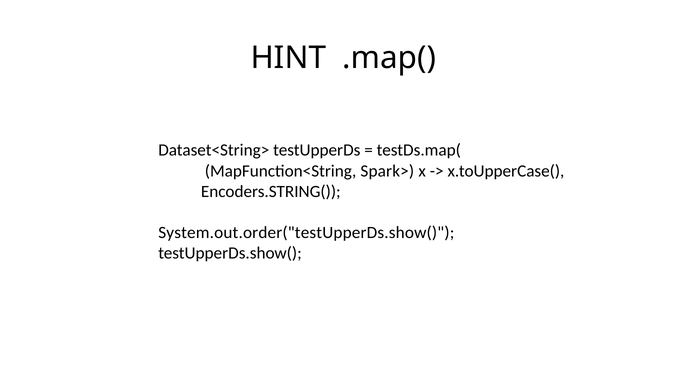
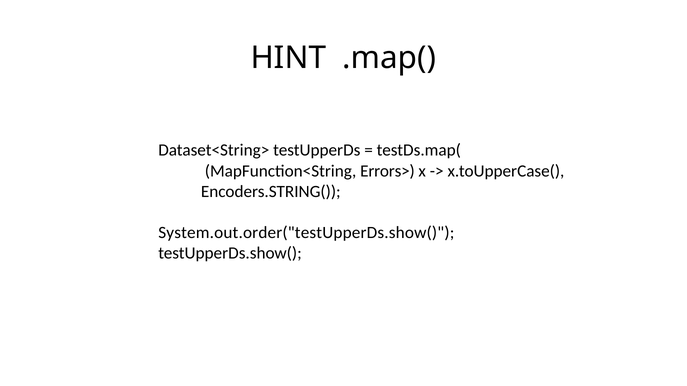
Spark>: Spark> -> Errors> (387, 171)
